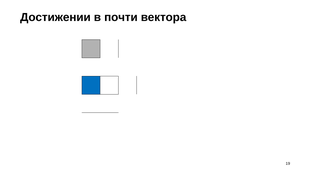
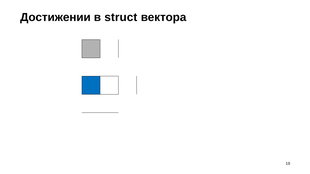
почти: почти -> struct (121, 17)
